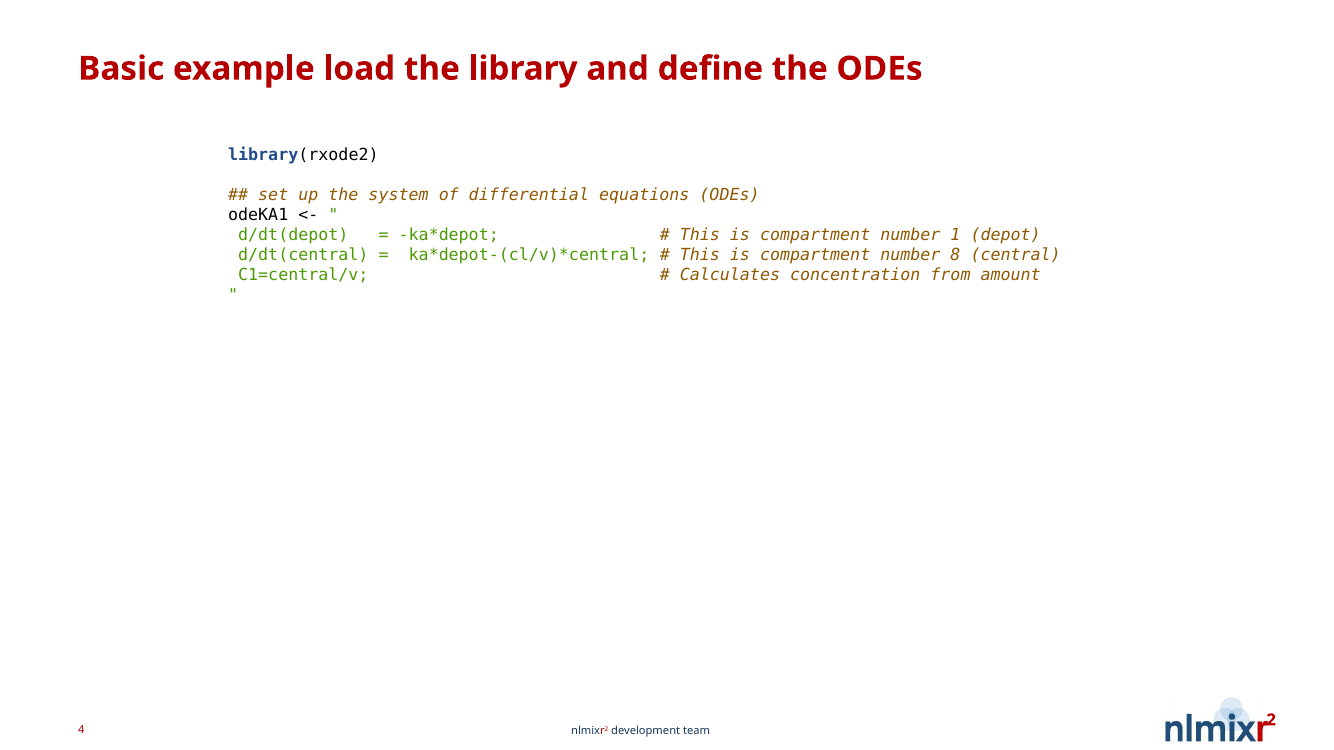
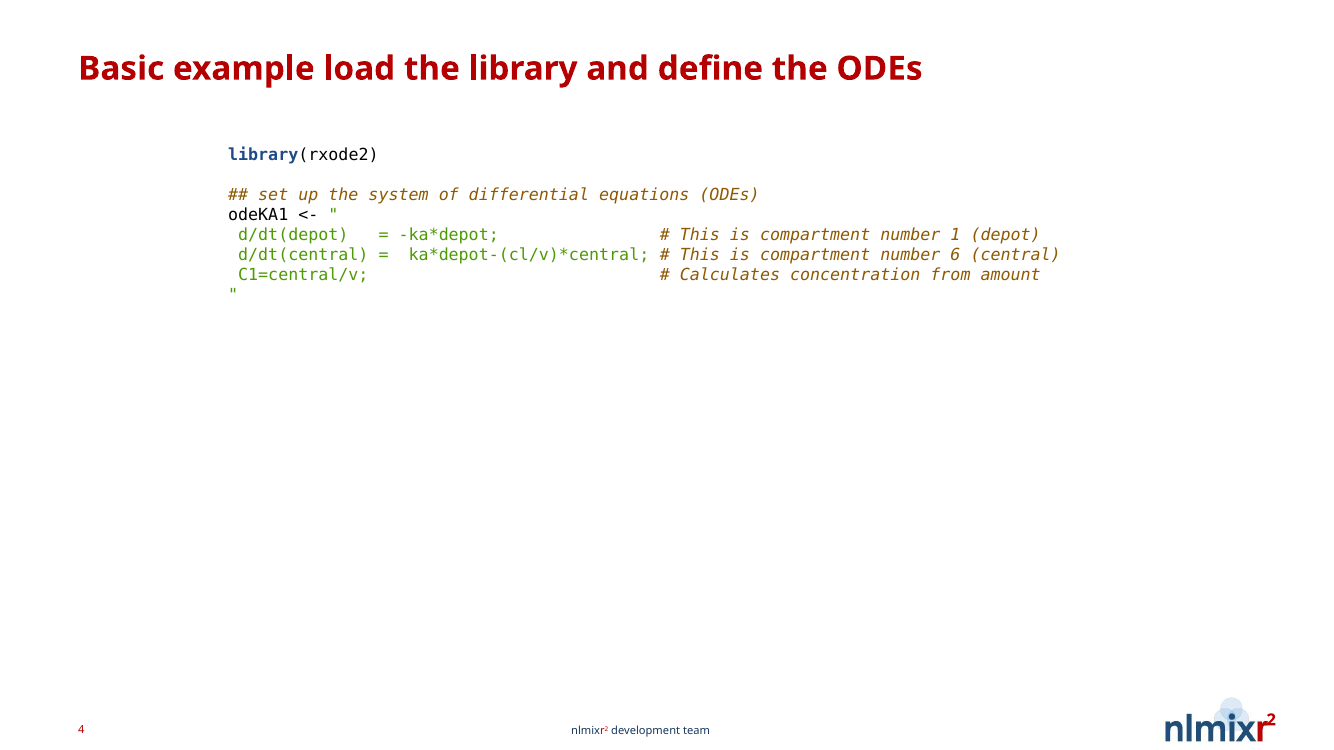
8: 8 -> 6 (955, 255)
